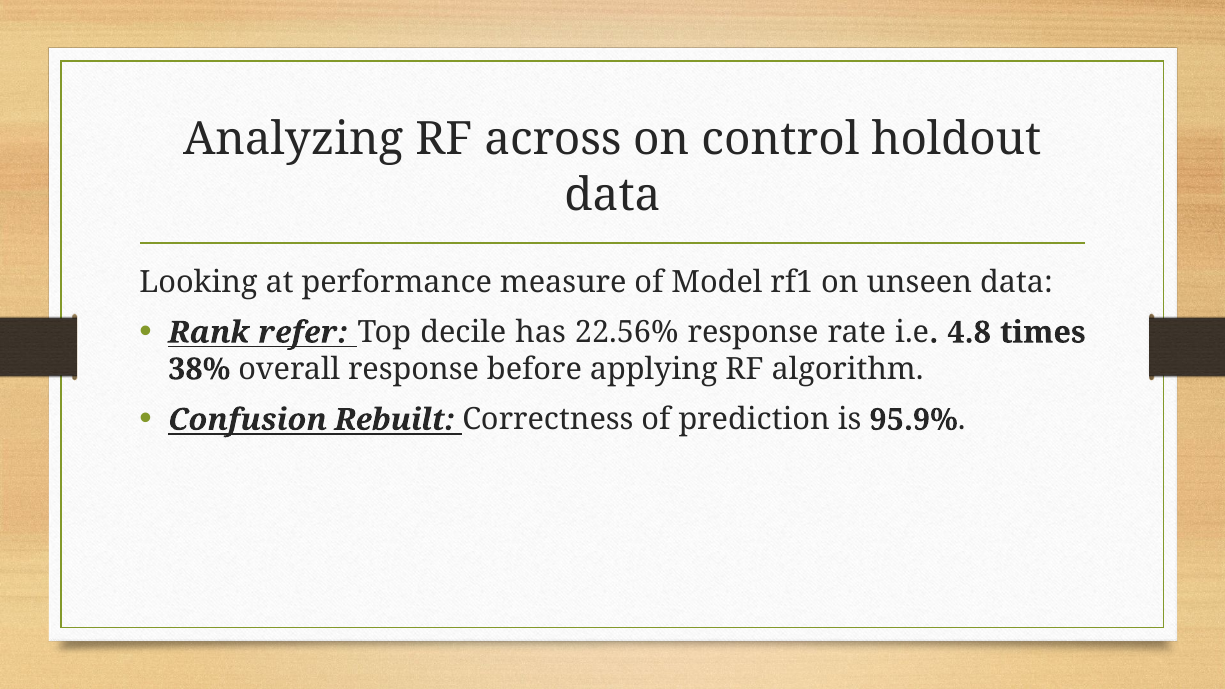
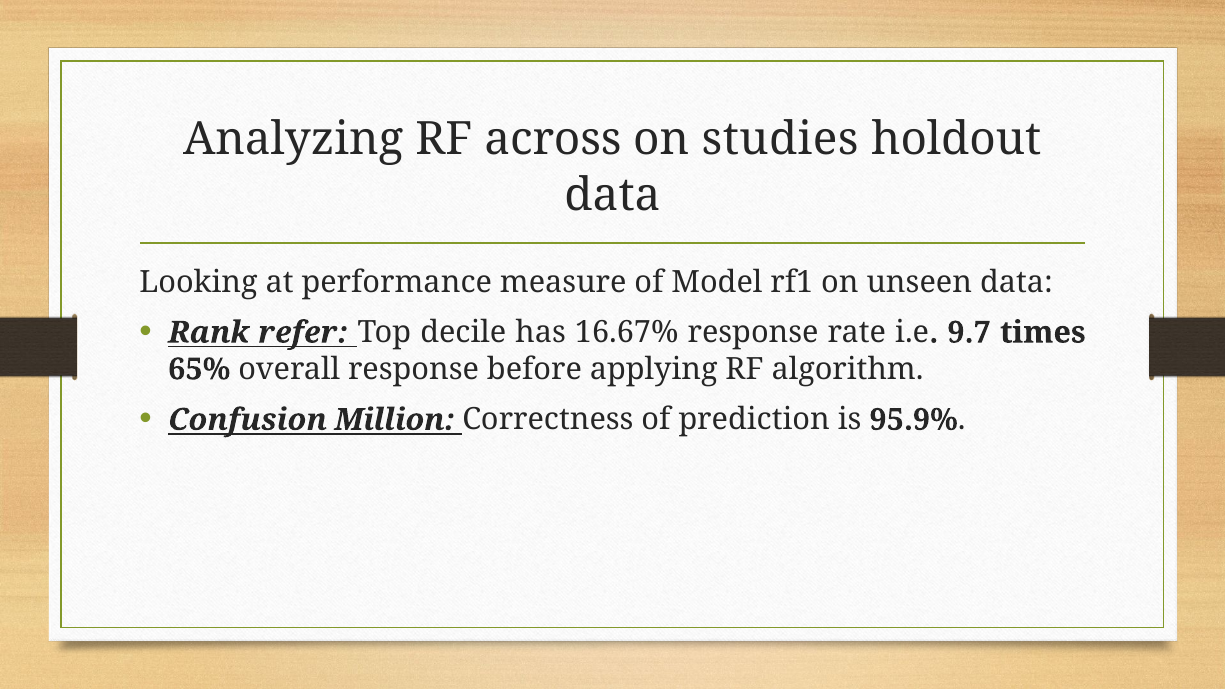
control: control -> studies (780, 140)
22.56%: 22.56% -> 16.67% (627, 333)
4.8: 4.8 -> 9.7 (969, 333)
38%: 38% -> 65% (199, 369)
Rebuilt: Rebuilt -> Million (395, 420)
